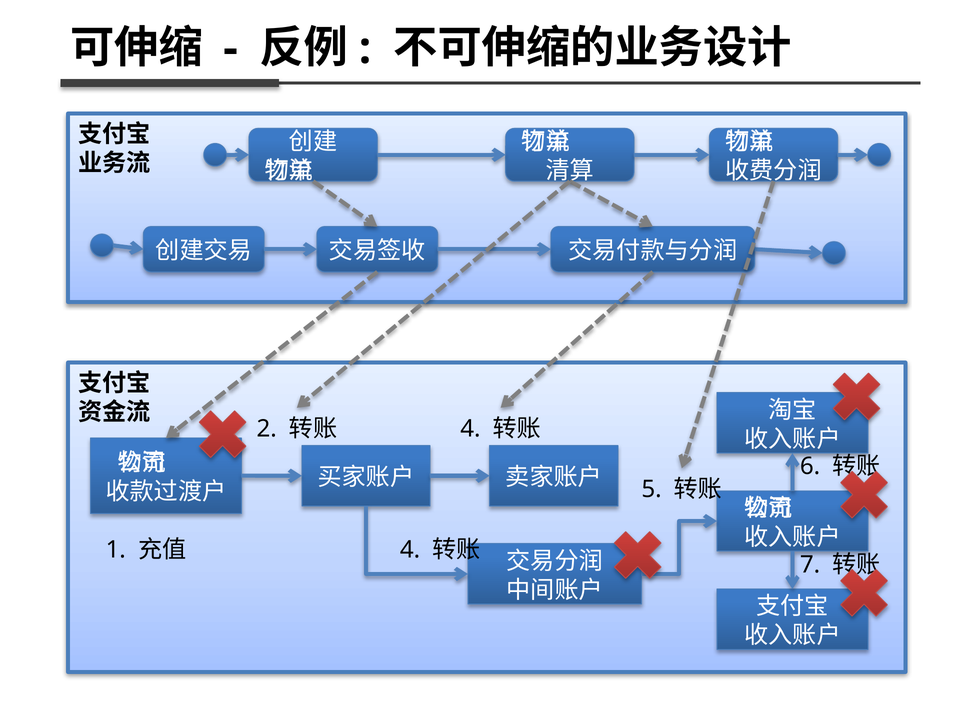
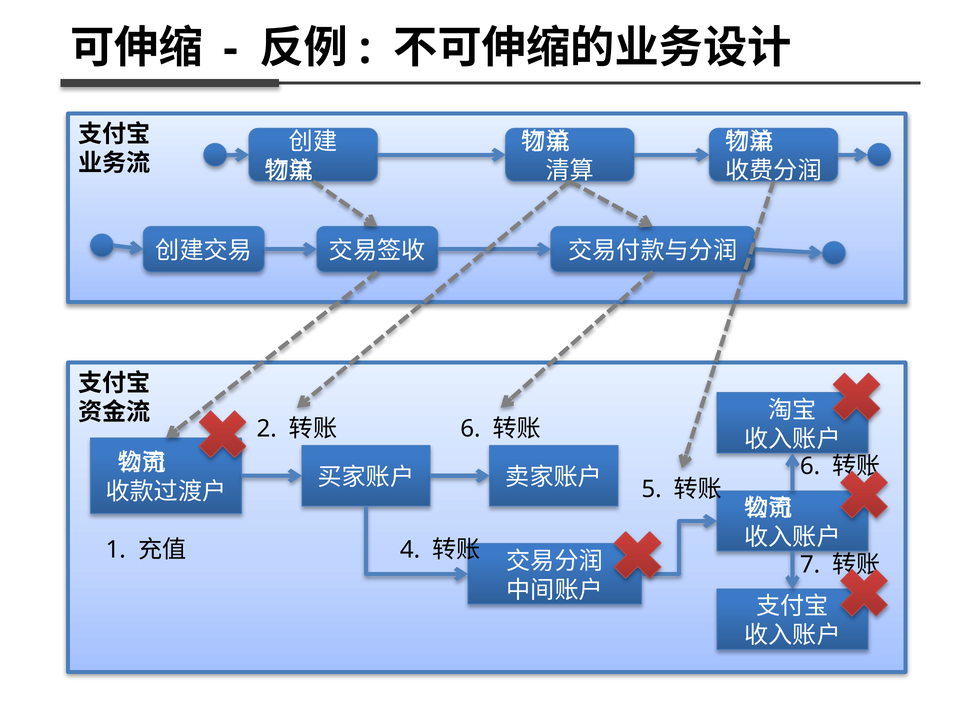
4: 4 -> 6 (470, 428)
